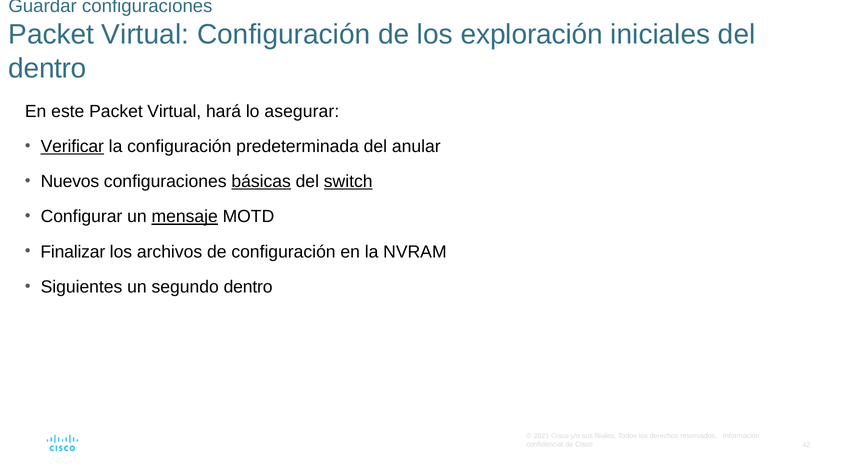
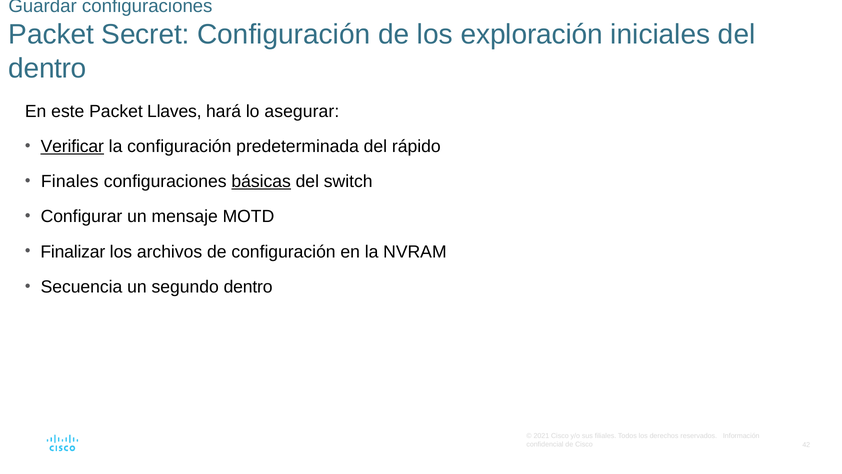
Virtual: Virtual -> Secret (145, 35)
este Packet Virtual: Virtual -> Llaves (174, 111)
anular: anular -> rápido (416, 146)
Nuevos: Nuevos -> Finales (70, 181)
switch underline: present -> none (348, 181)
mensaje underline: present -> none (185, 217)
Siguientes: Siguientes -> Secuencia (81, 287)
